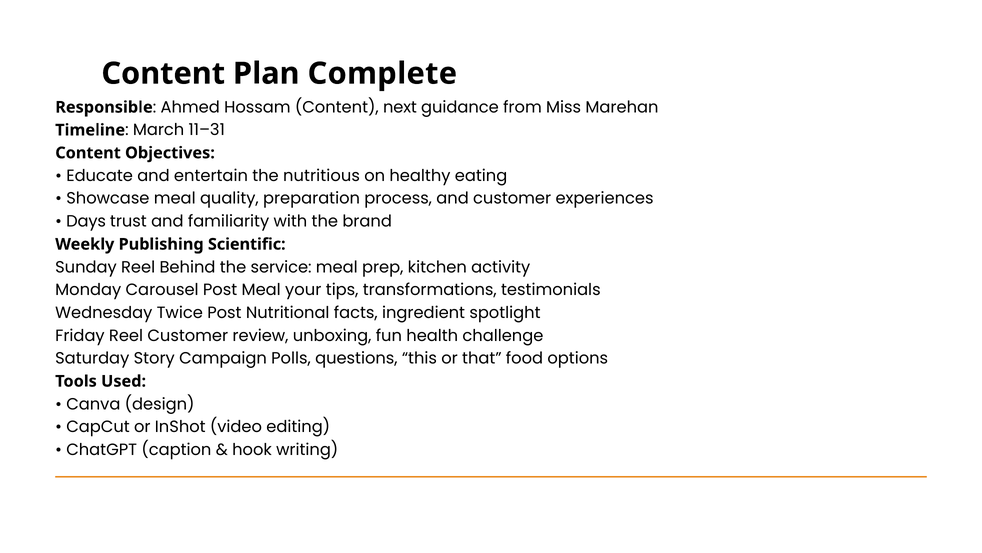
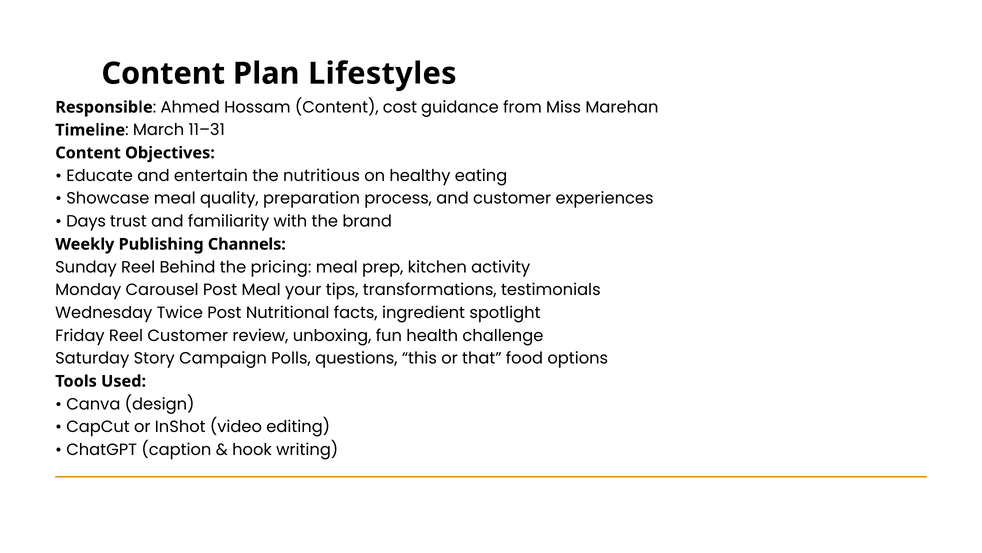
Complete: Complete -> Lifestyles (382, 73)
next: next -> cost (400, 107)
Scientific: Scientific -> Channels (247, 244)
service: service -> pricing (281, 267)
